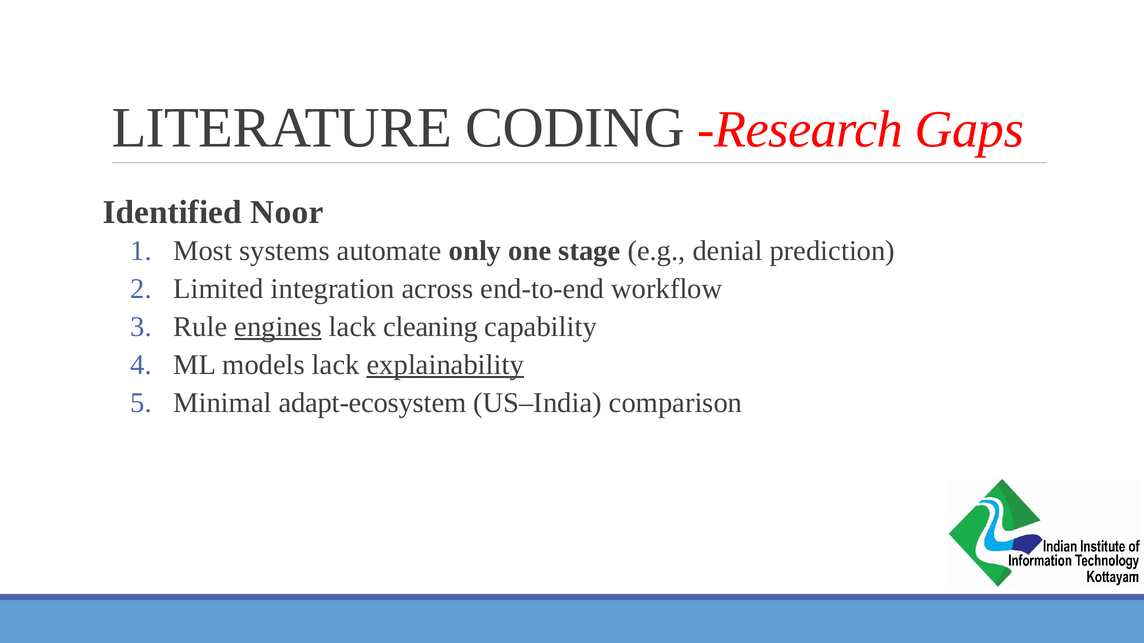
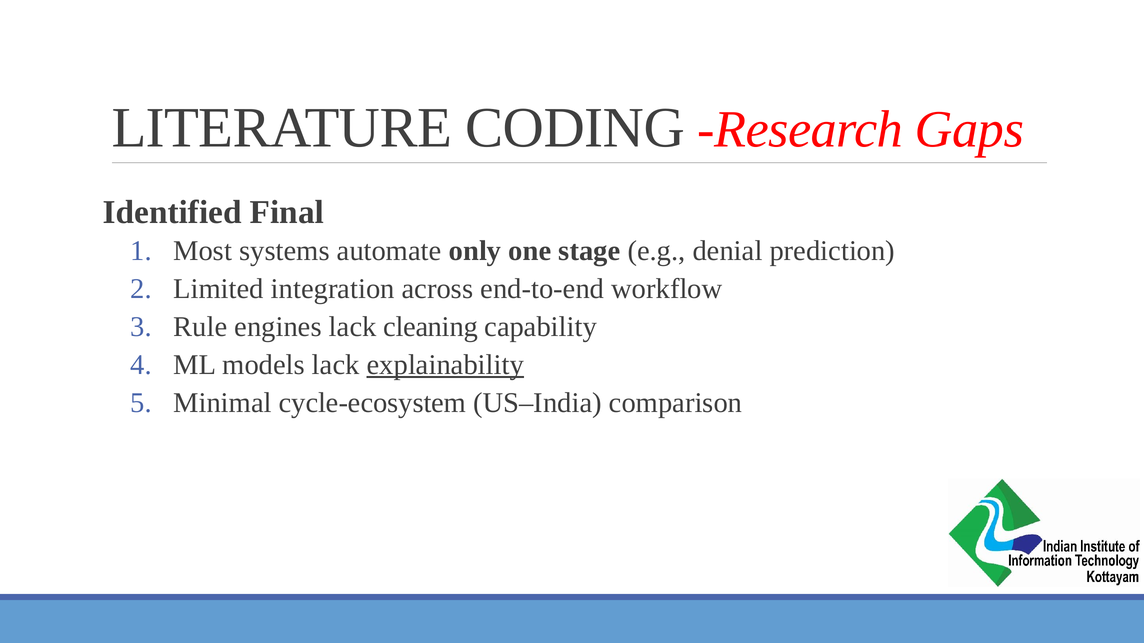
Noor: Noor -> Final (287, 213)
engines underline: present -> none (278, 327)
adapt-ecosystem: adapt-ecosystem -> cycle-ecosystem (372, 403)
